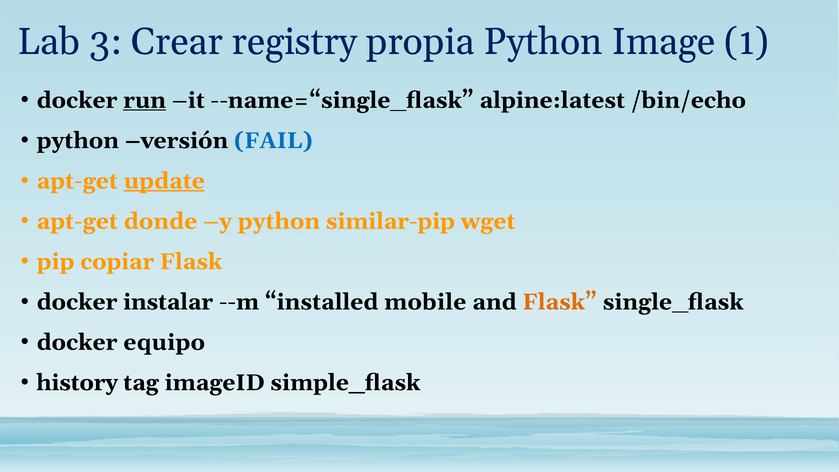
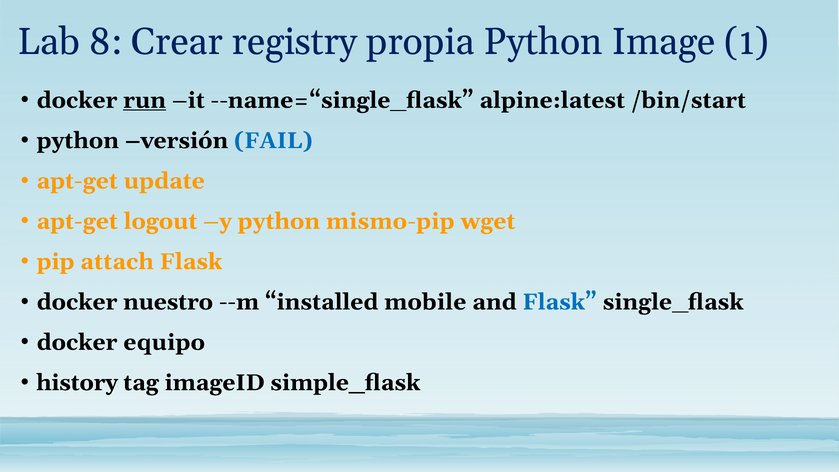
3: 3 -> 8 (106, 42)
/bin/echo: /bin/echo -> /bin/start (688, 100)
update underline: present -> none (164, 181)
donde: donde -> logout (161, 221)
similar-pip: similar-pip -> mismo-pip (390, 221)
copiar: copiar -> attach (117, 262)
instalar: instalar -> nuestro (168, 302)
Flask colour: orange -> blue (560, 302)
